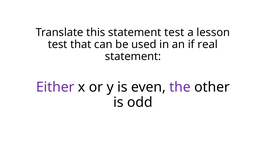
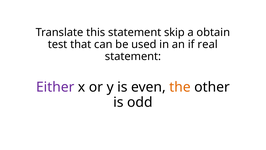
statement test: test -> skip (174, 32)
lesson: lesson -> obtain (213, 32)
the colour: purple -> orange (180, 87)
